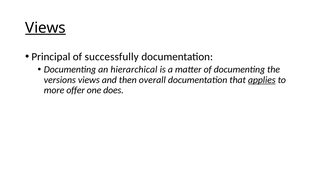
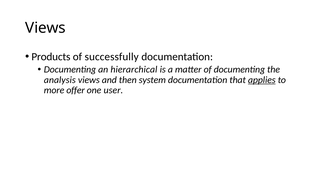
Views underline: present -> none (45, 28)
Principal: Principal -> Products (51, 57)
versions: versions -> analysis (60, 80)
overall: overall -> system (152, 80)
does: does -> user (113, 90)
